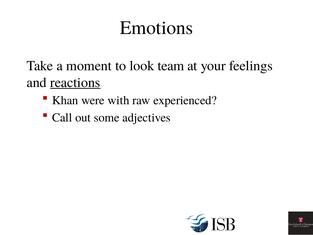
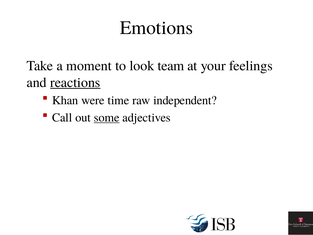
with: with -> time (118, 100)
experienced: experienced -> independent (185, 100)
some underline: none -> present (107, 117)
